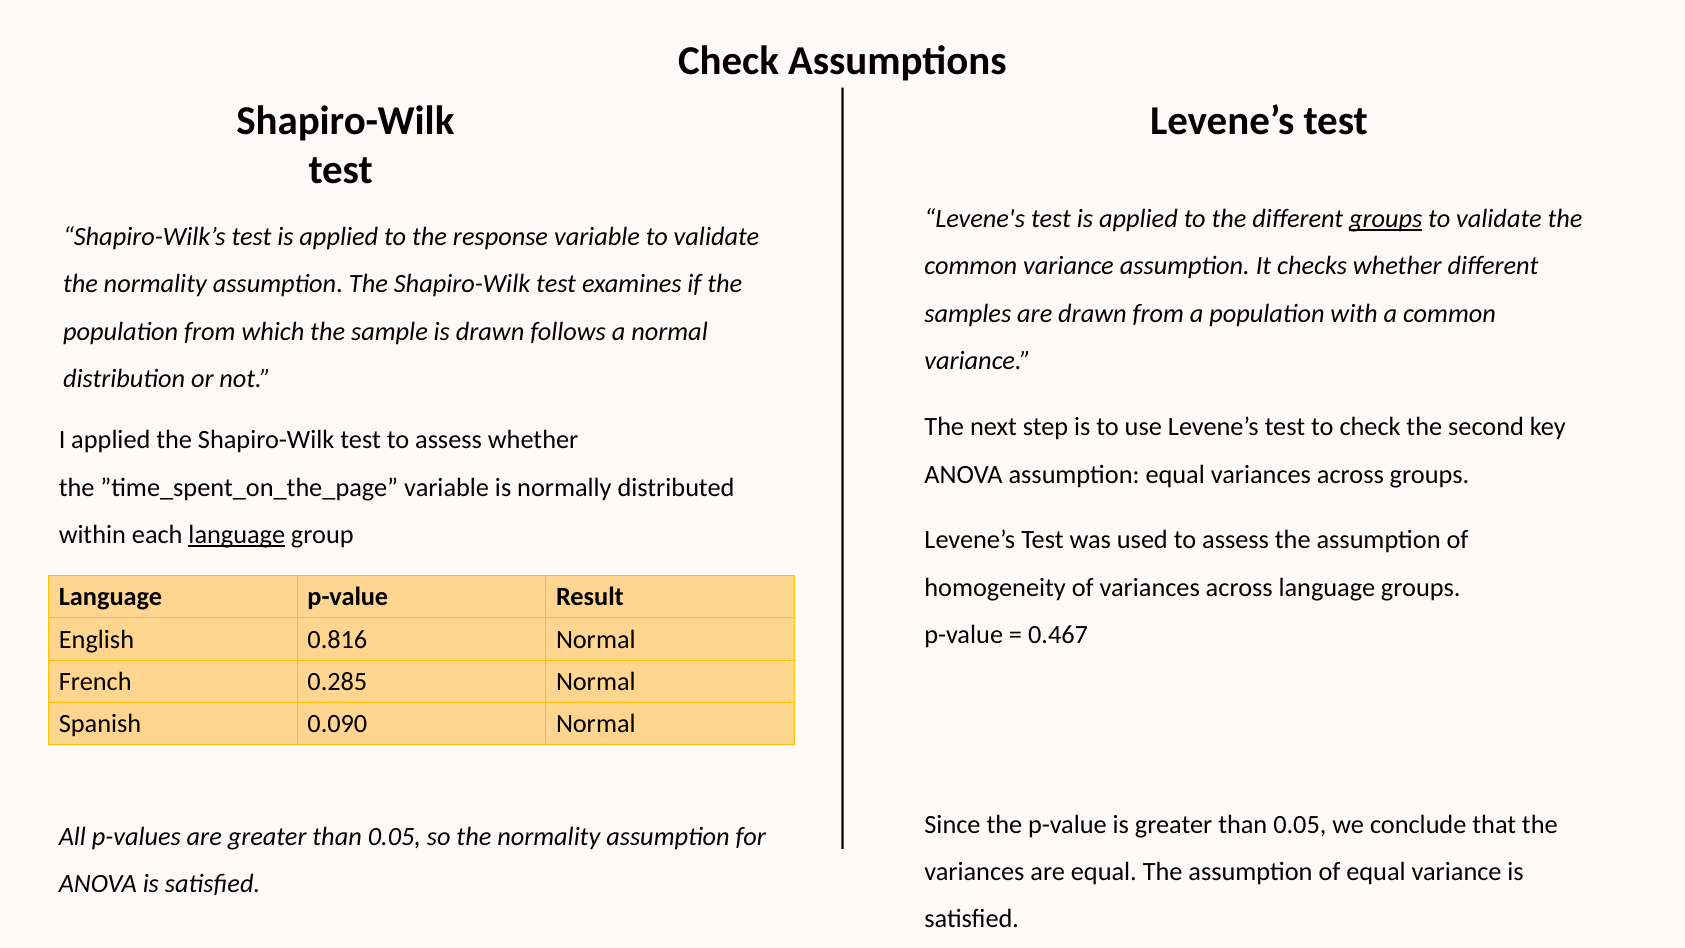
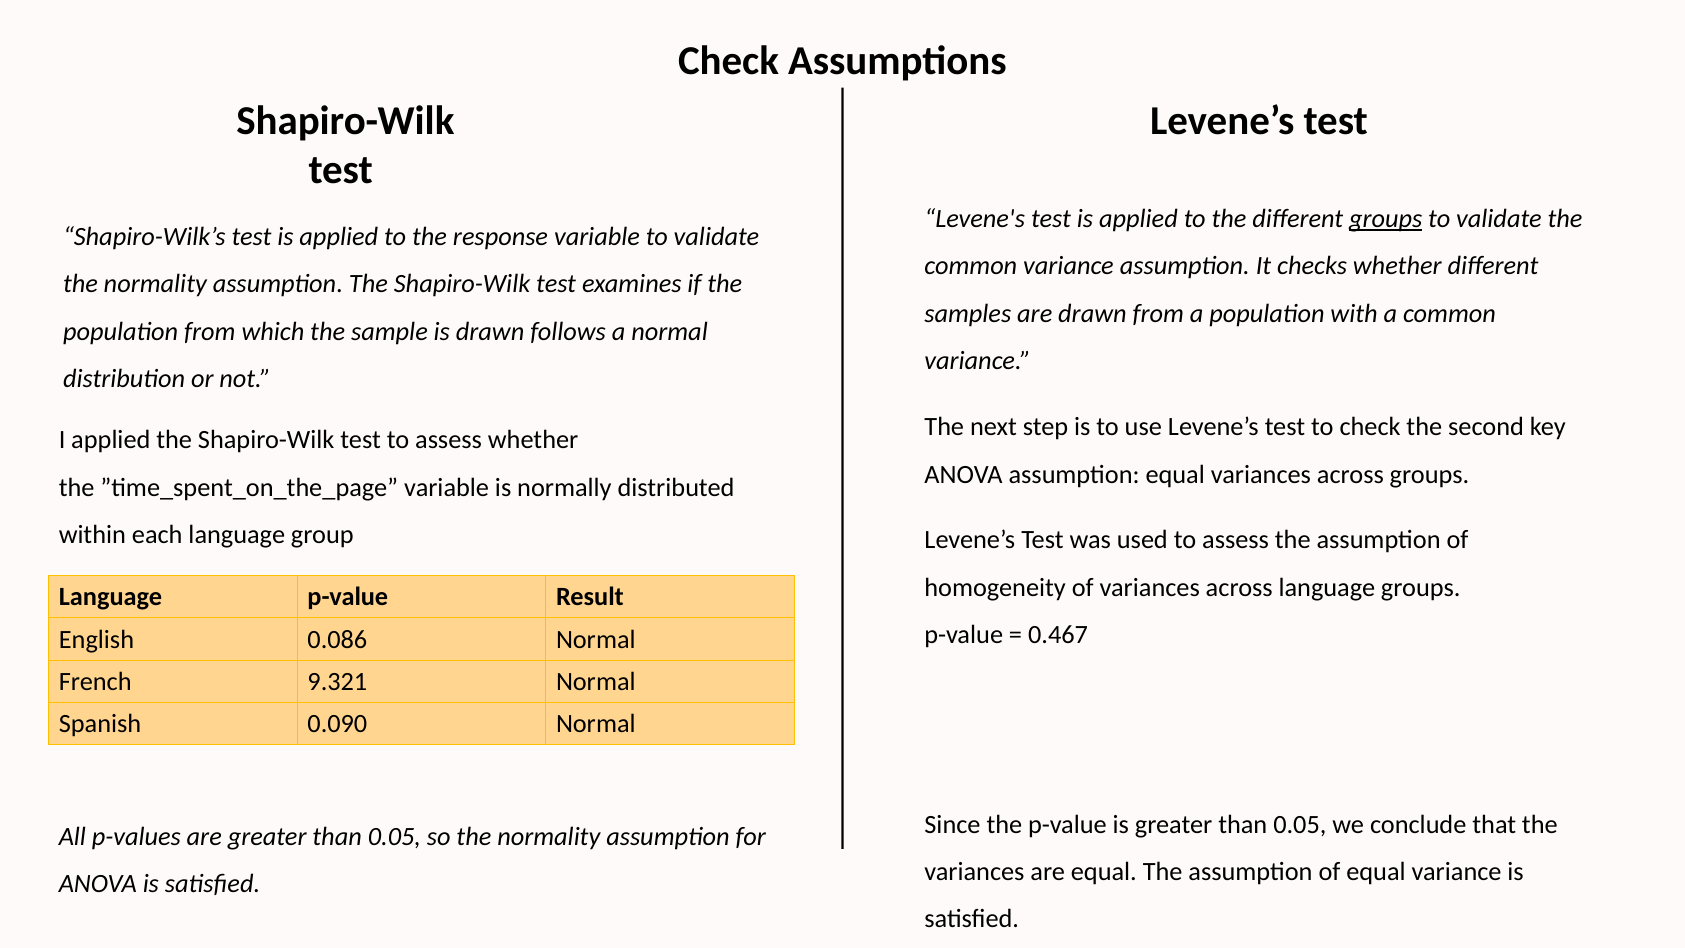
language underline: present -> none (237, 535)
0.816: 0.816 -> 0.086 (337, 639)
0.285: 0.285 -> 9.321 (337, 681)
